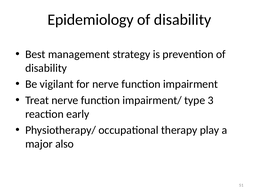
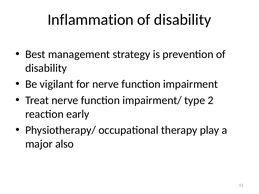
Epidemiology: Epidemiology -> Inflammation (91, 20)
3: 3 -> 2 (211, 100)
